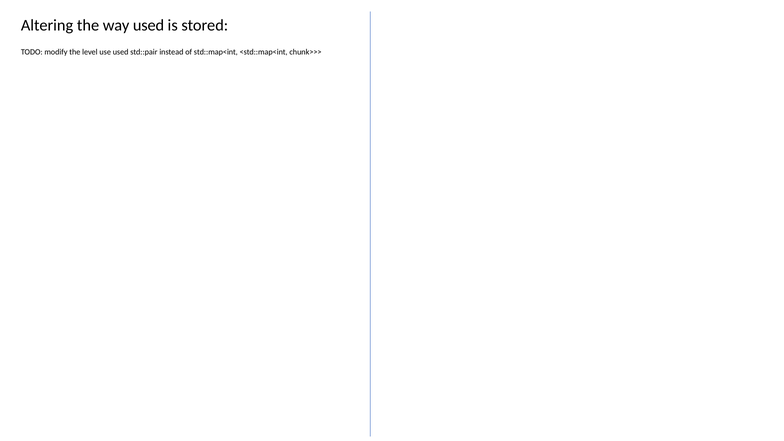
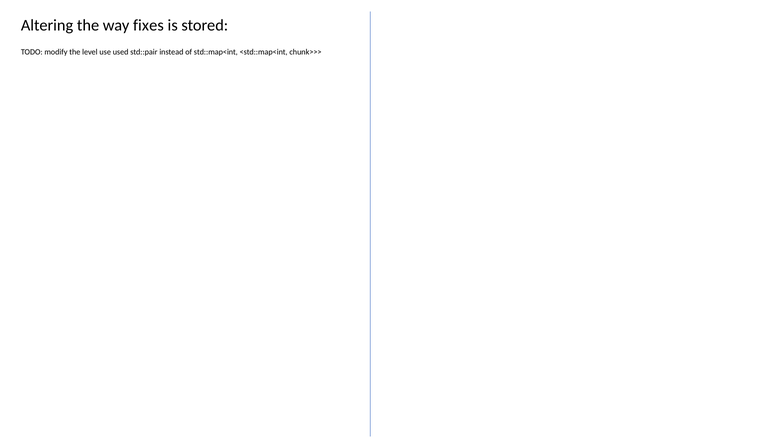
way used: used -> fixes (148, 25)
